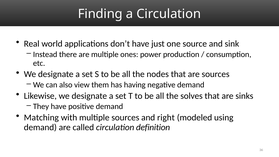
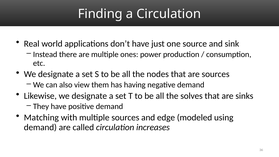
right: right -> edge (166, 117)
definition: definition -> increases (153, 127)
